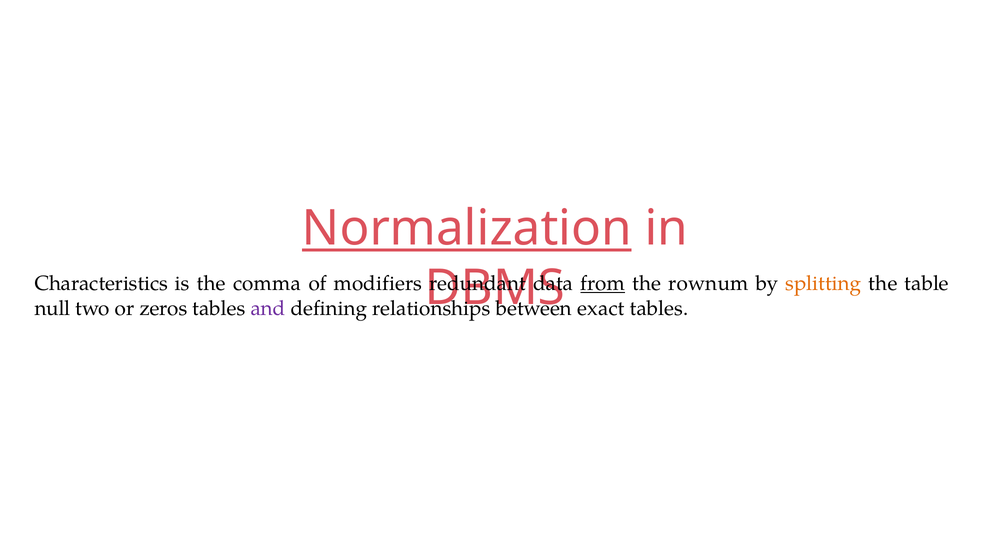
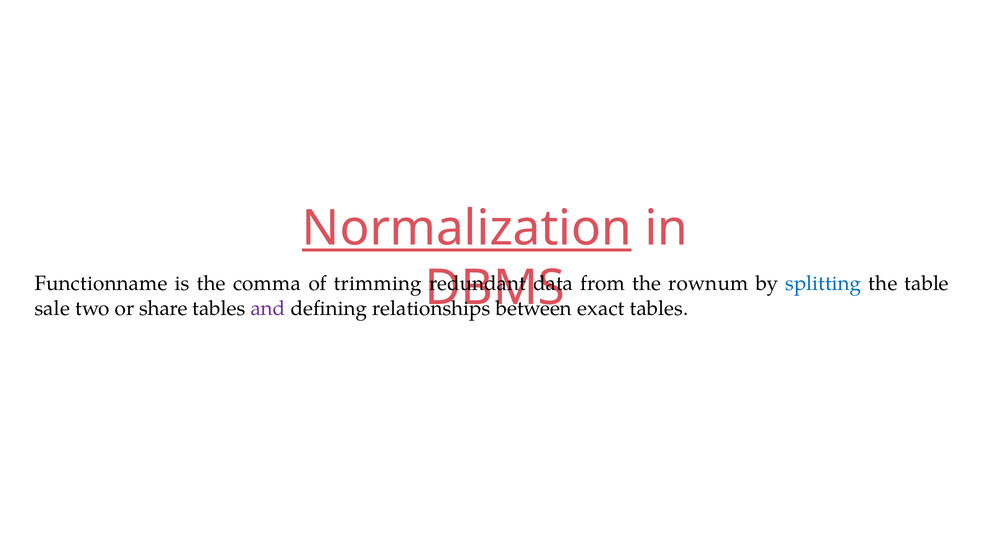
Characteristics: Characteristics -> Functionname (101, 284)
modifiers: modifiers -> trimming (378, 284)
from underline: present -> none (603, 284)
splitting colour: orange -> blue (823, 284)
null: null -> sale (52, 308)
zeros: zeros -> share (163, 308)
